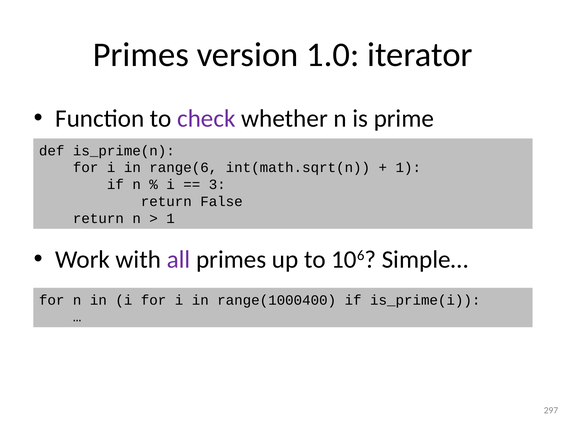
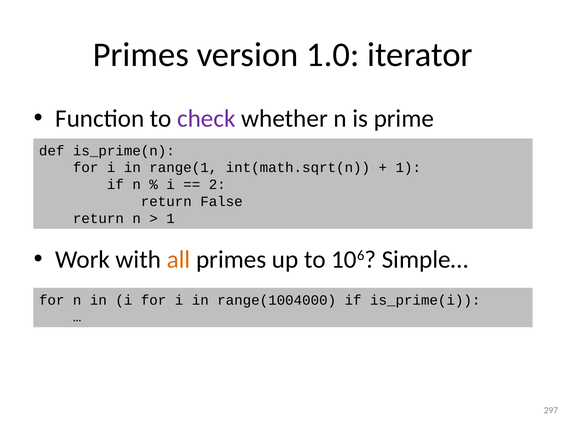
range(6: range(6 -> range(1 (183, 168)
3: 3 -> 2 (217, 185)
all colour: purple -> orange (179, 260)
range(1000400: range(1000400 -> range(1004000 (277, 300)
